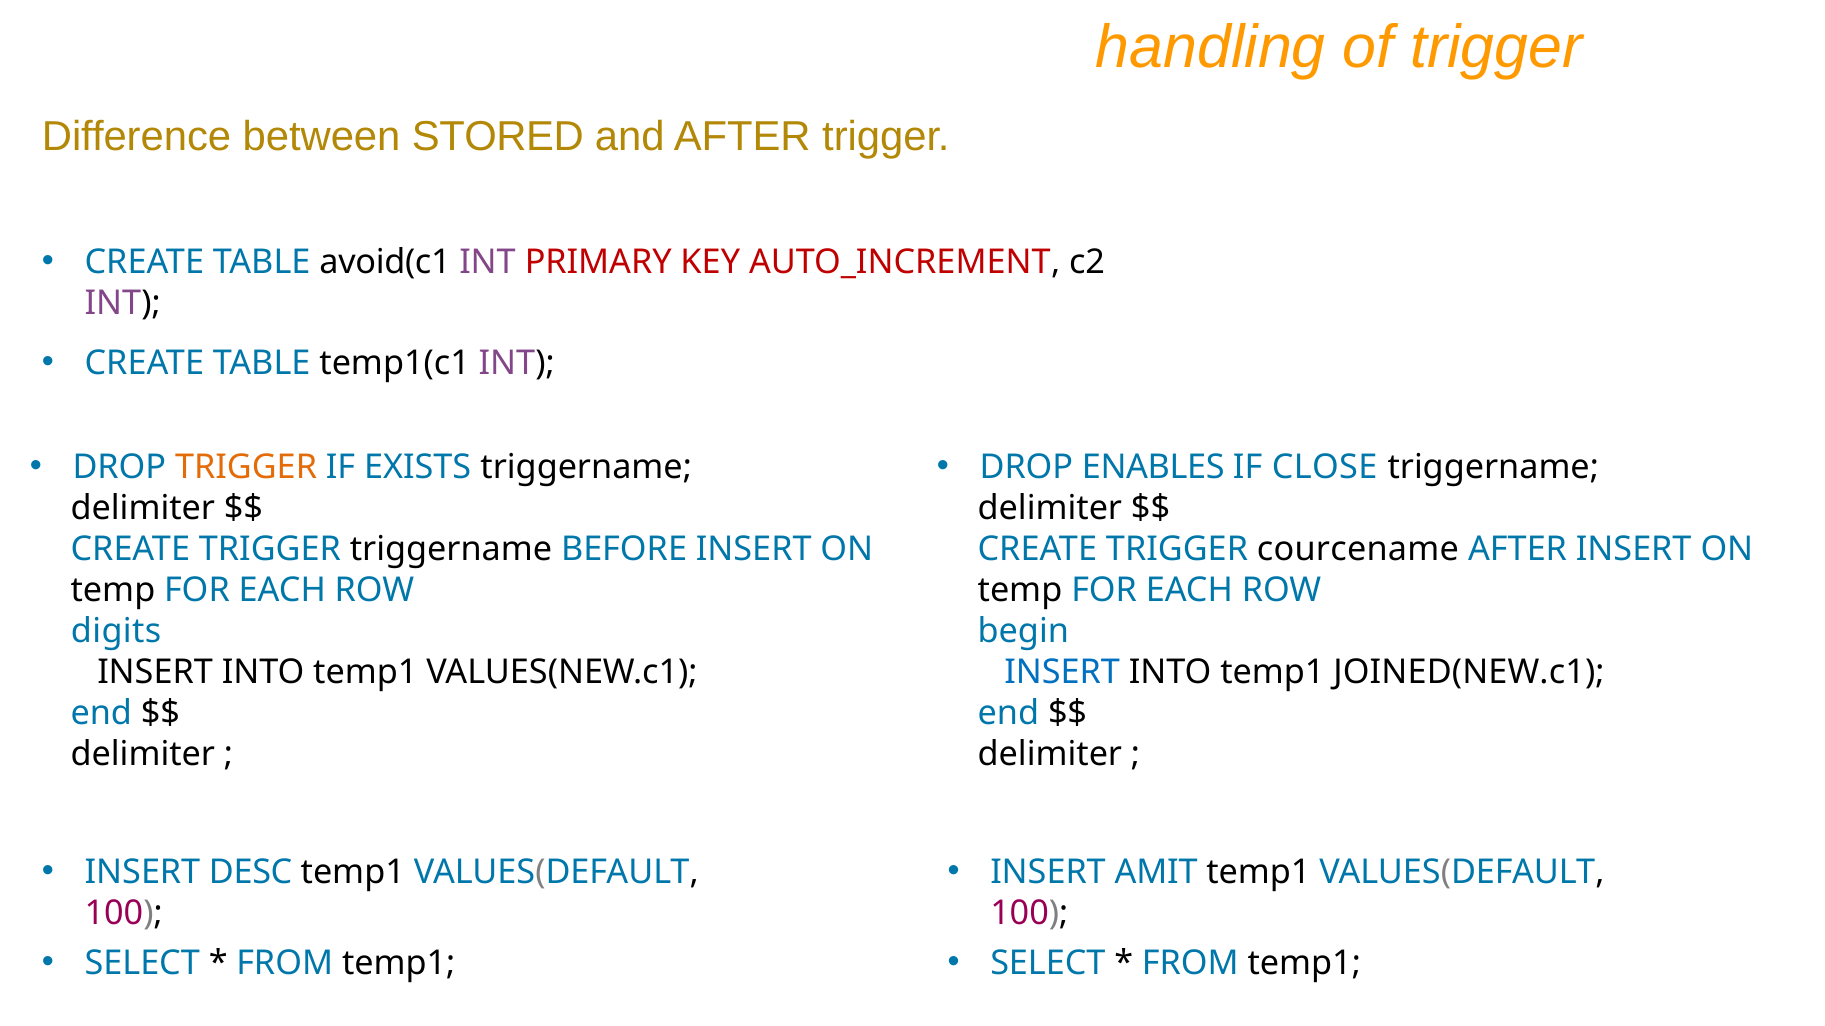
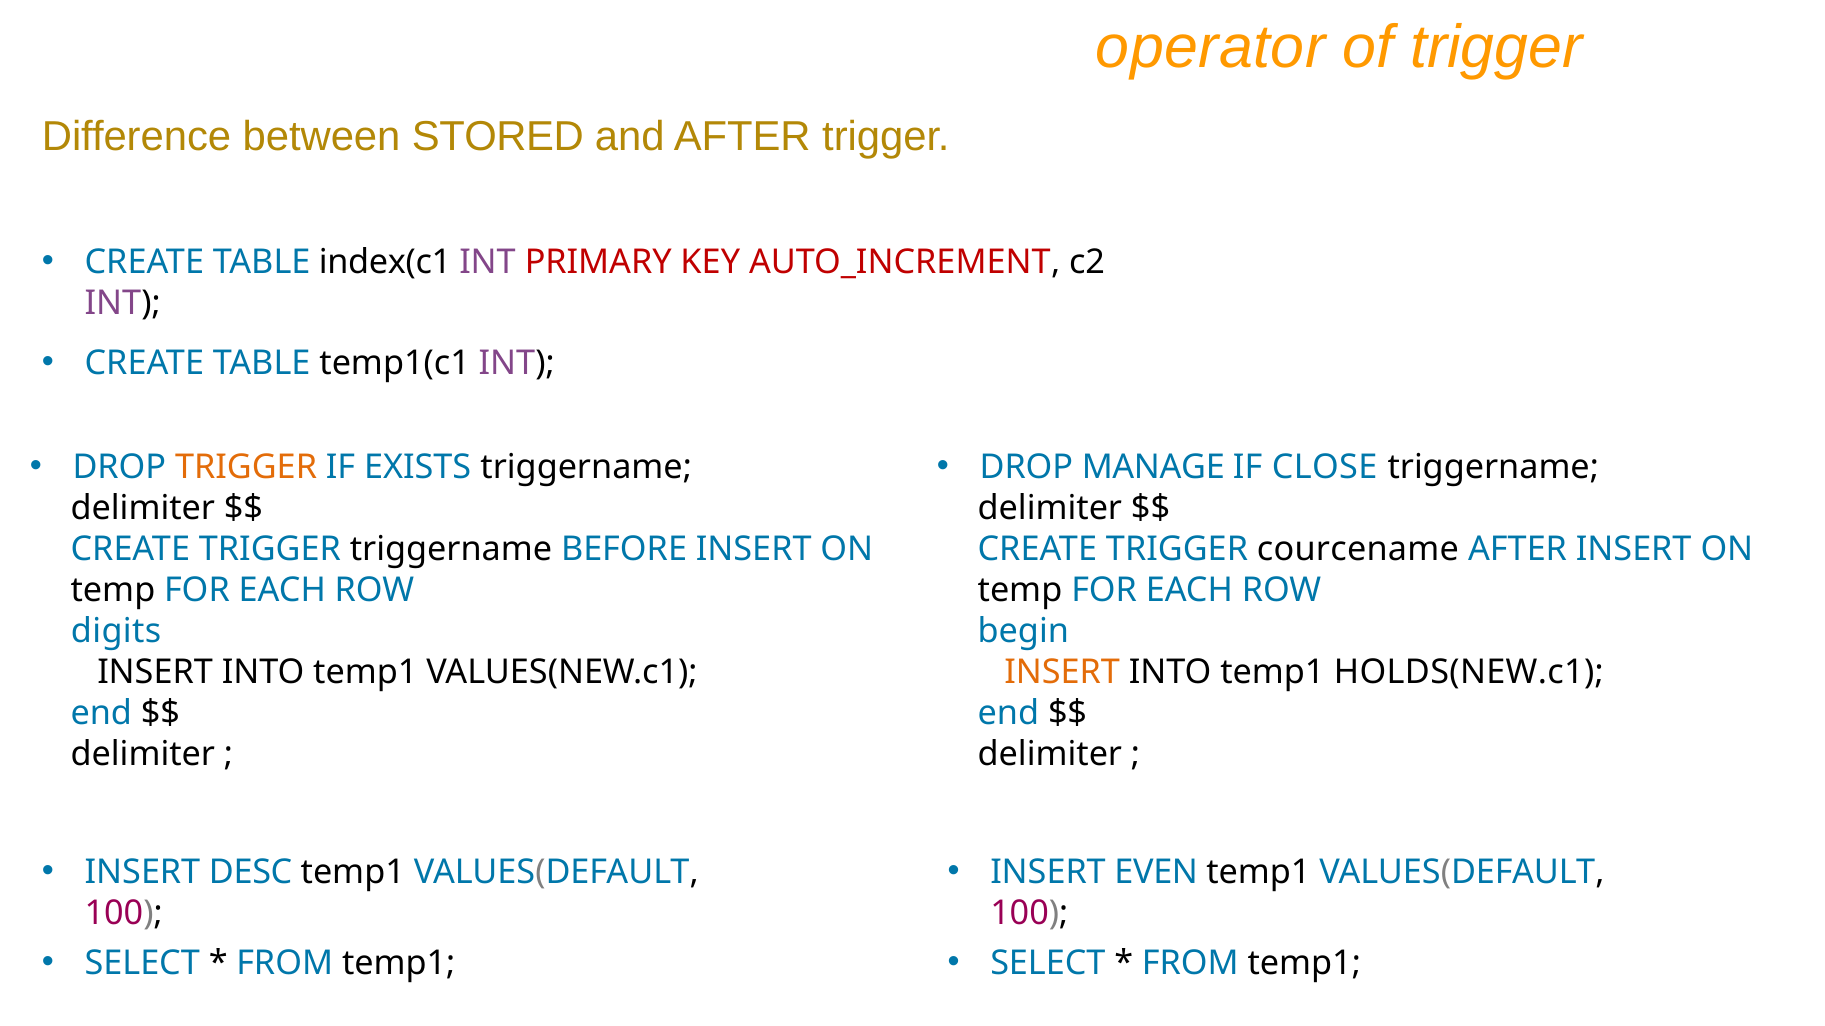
handling: handling -> operator (1211, 47)
avoid(c1: avoid(c1 -> index(c1 (385, 263)
ENABLES: ENABLES -> MANAGE (1153, 467)
INSERT colour: blue -> orange (1062, 673)
JOINED(NEW.c1: JOINED(NEW.c1 -> HOLDS(NEW.c1 (1469, 673)
AMIT: AMIT -> EVEN (1156, 873)
